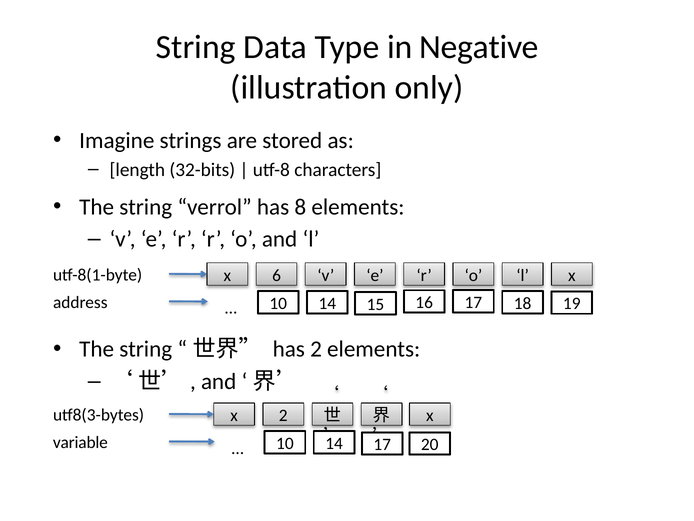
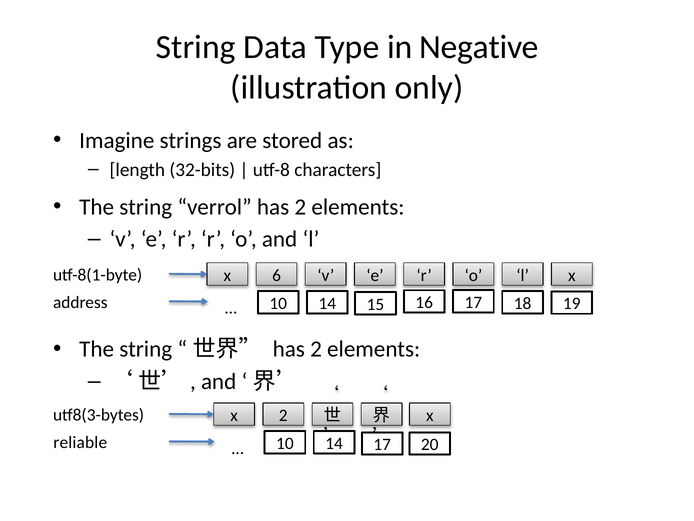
verrol has 8: 8 -> 2 (300, 207)
variable: variable -> reliable (80, 442)
